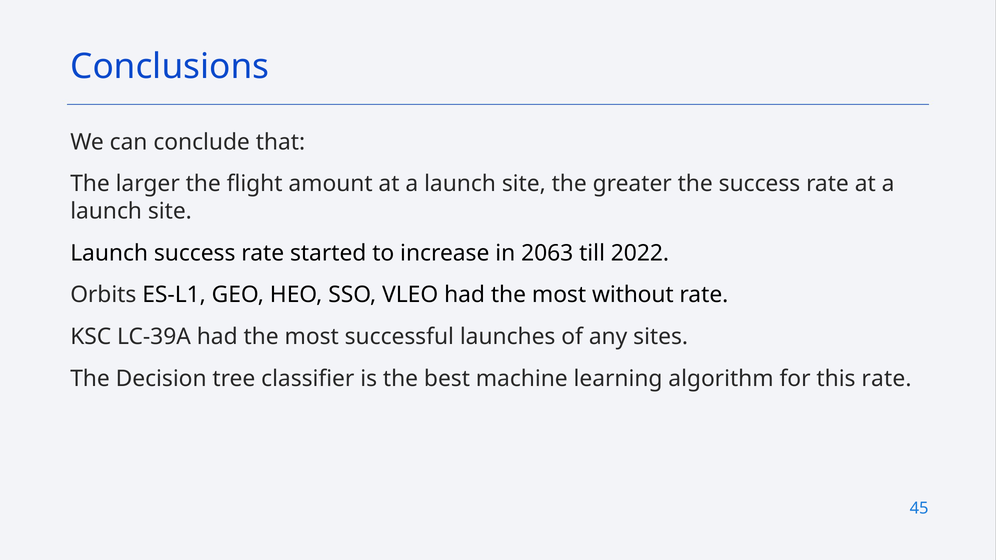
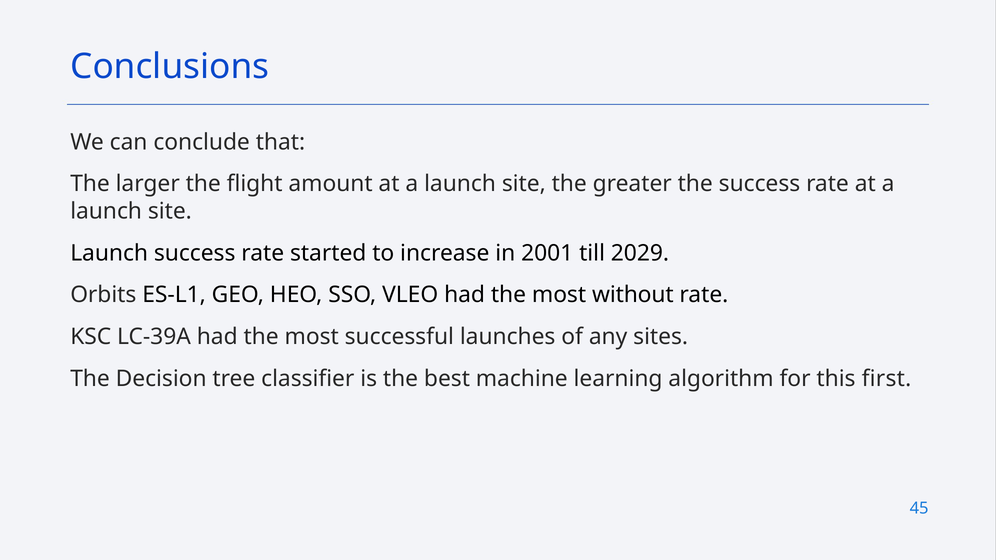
2063: 2063 -> 2001 (547, 253)
2022: 2022 -> 2029 (640, 253)
this rate: rate -> first (886, 379)
